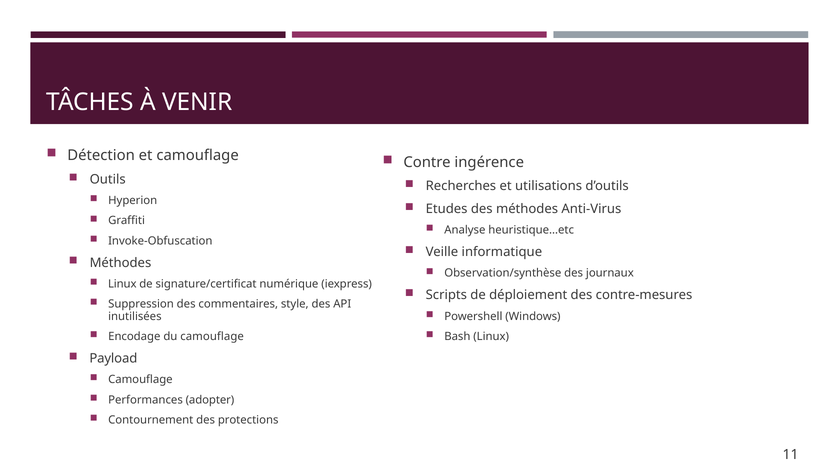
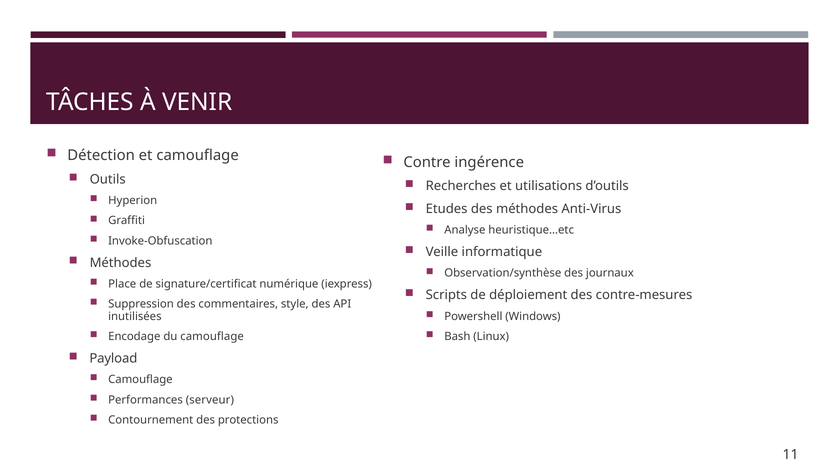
Linux: Linux -> Place (122, 284)
adopter: adopter -> serveur (210, 400)
